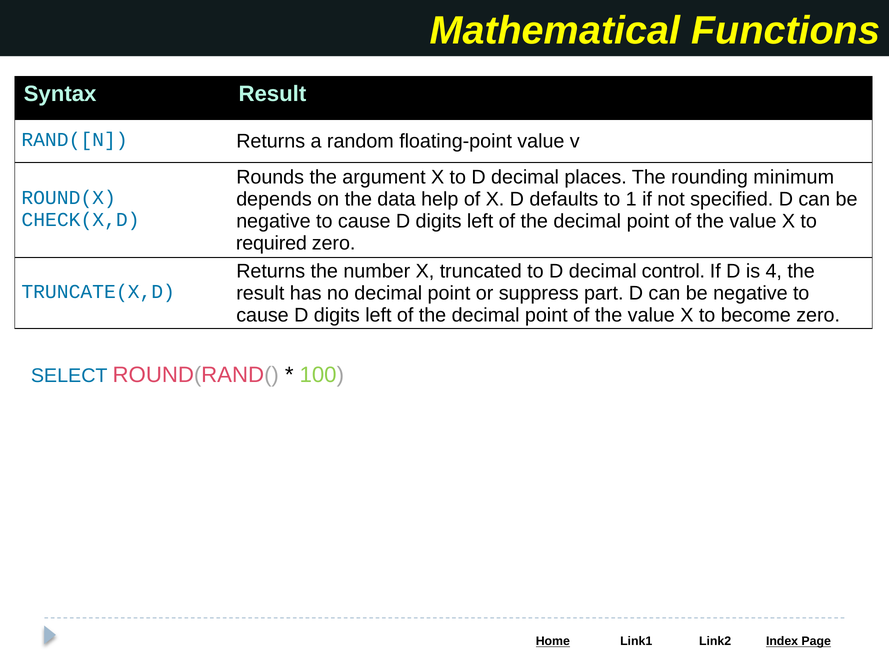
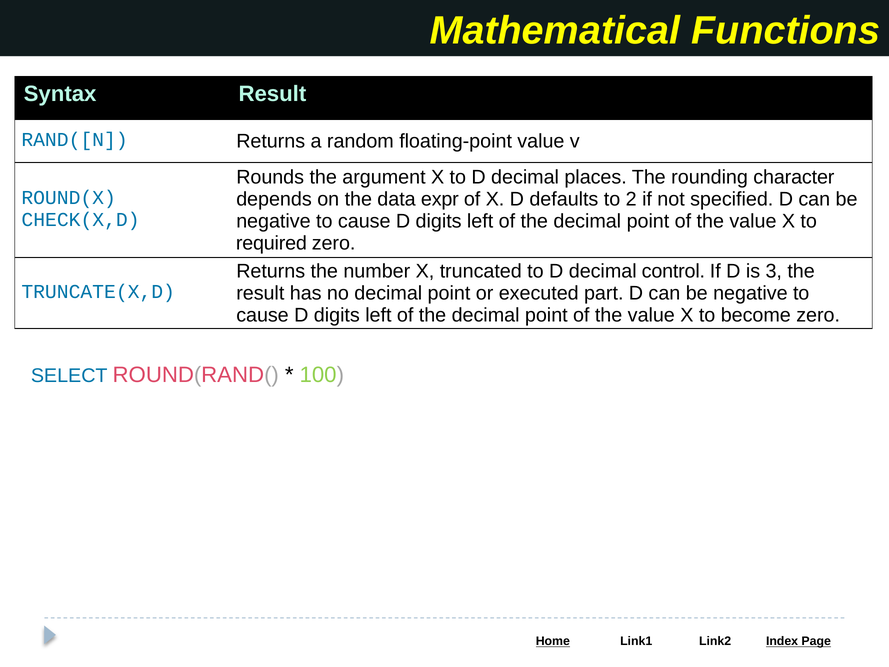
minimum: minimum -> character (794, 177)
help: help -> expr (440, 199)
1: 1 -> 2 (631, 199)
4: 4 -> 3 (774, 271)
suppress: suppress -> executed (539, 293)
